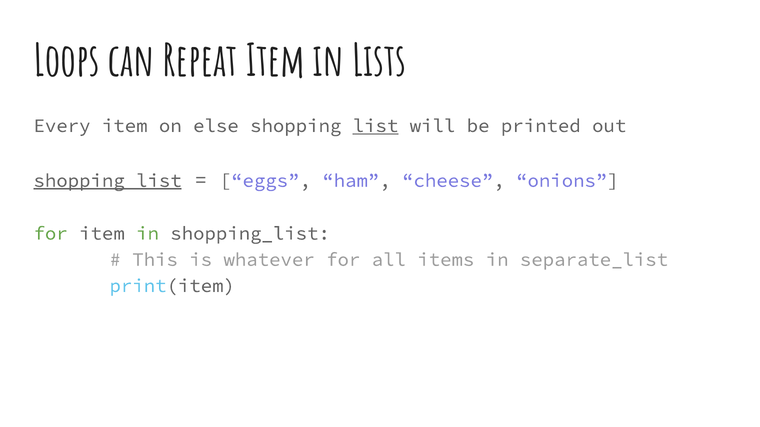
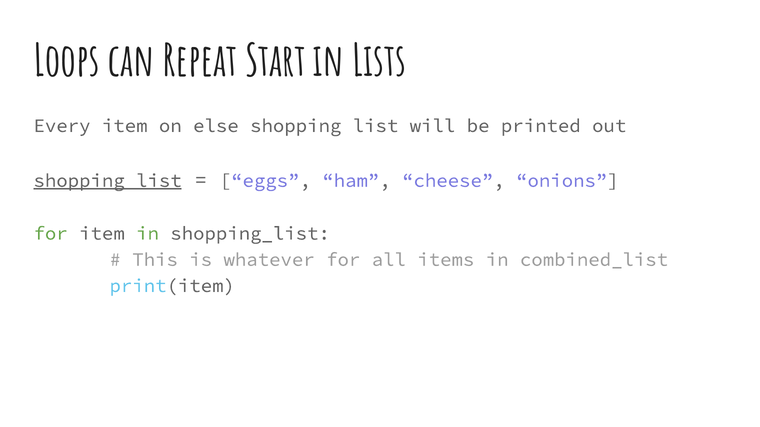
Repeat Item: Item -> Start (276, 62)
list underline: present -> none (376, 126)
separate_list: separate_list -> combined_list (594, 260)
